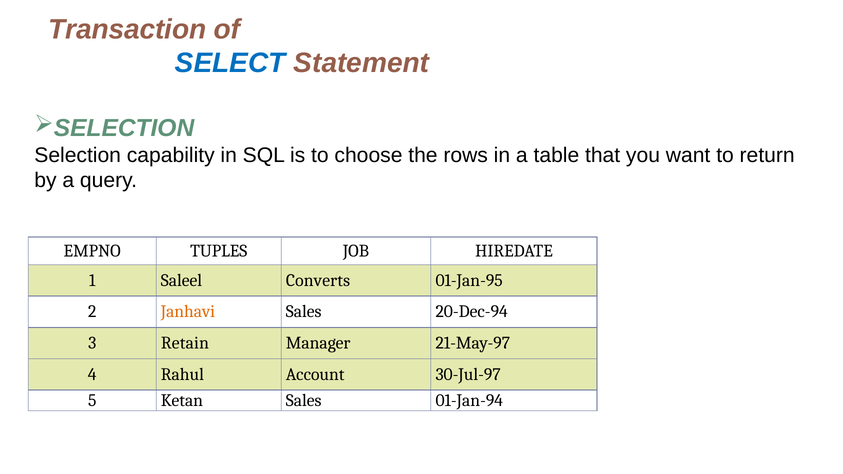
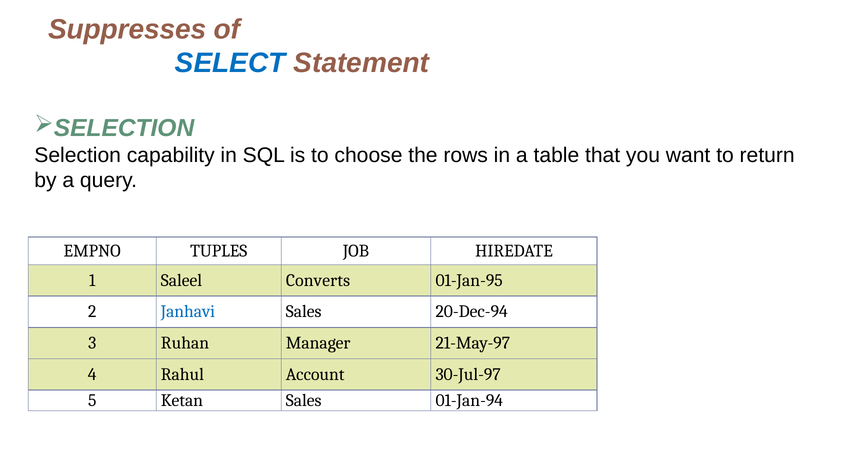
Transaction: Transaction -> Suppresses (127, 29)
Janhavi colour: orange -> blue (188, 312)
Retain: Retain -> Ruhan (185, 343)
